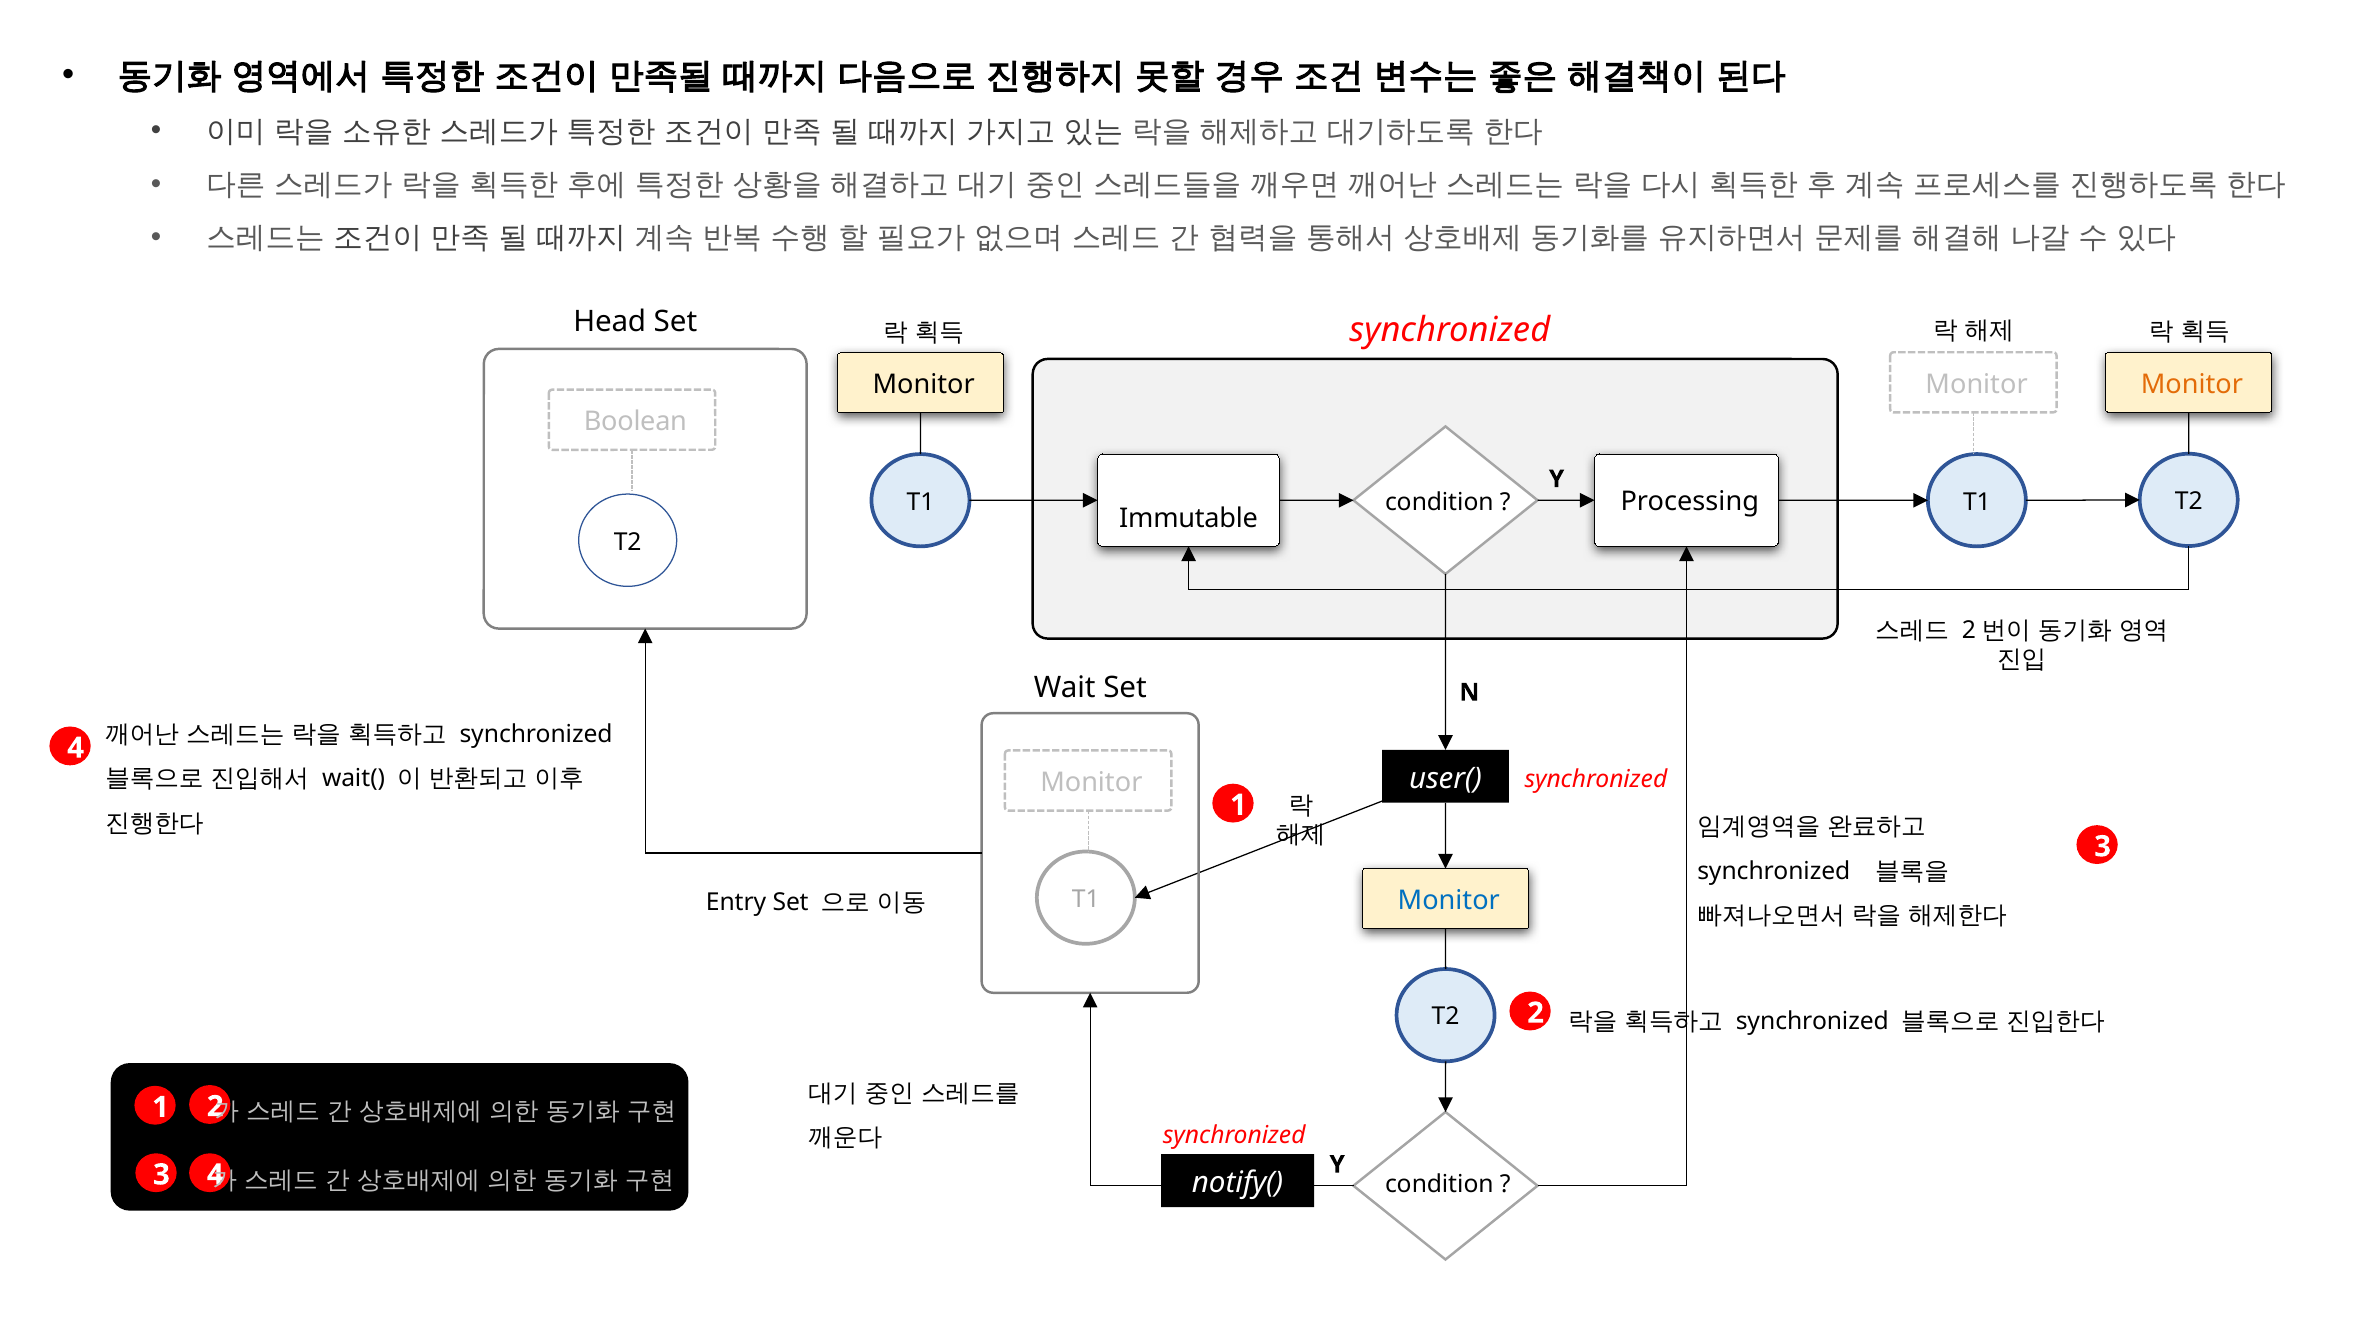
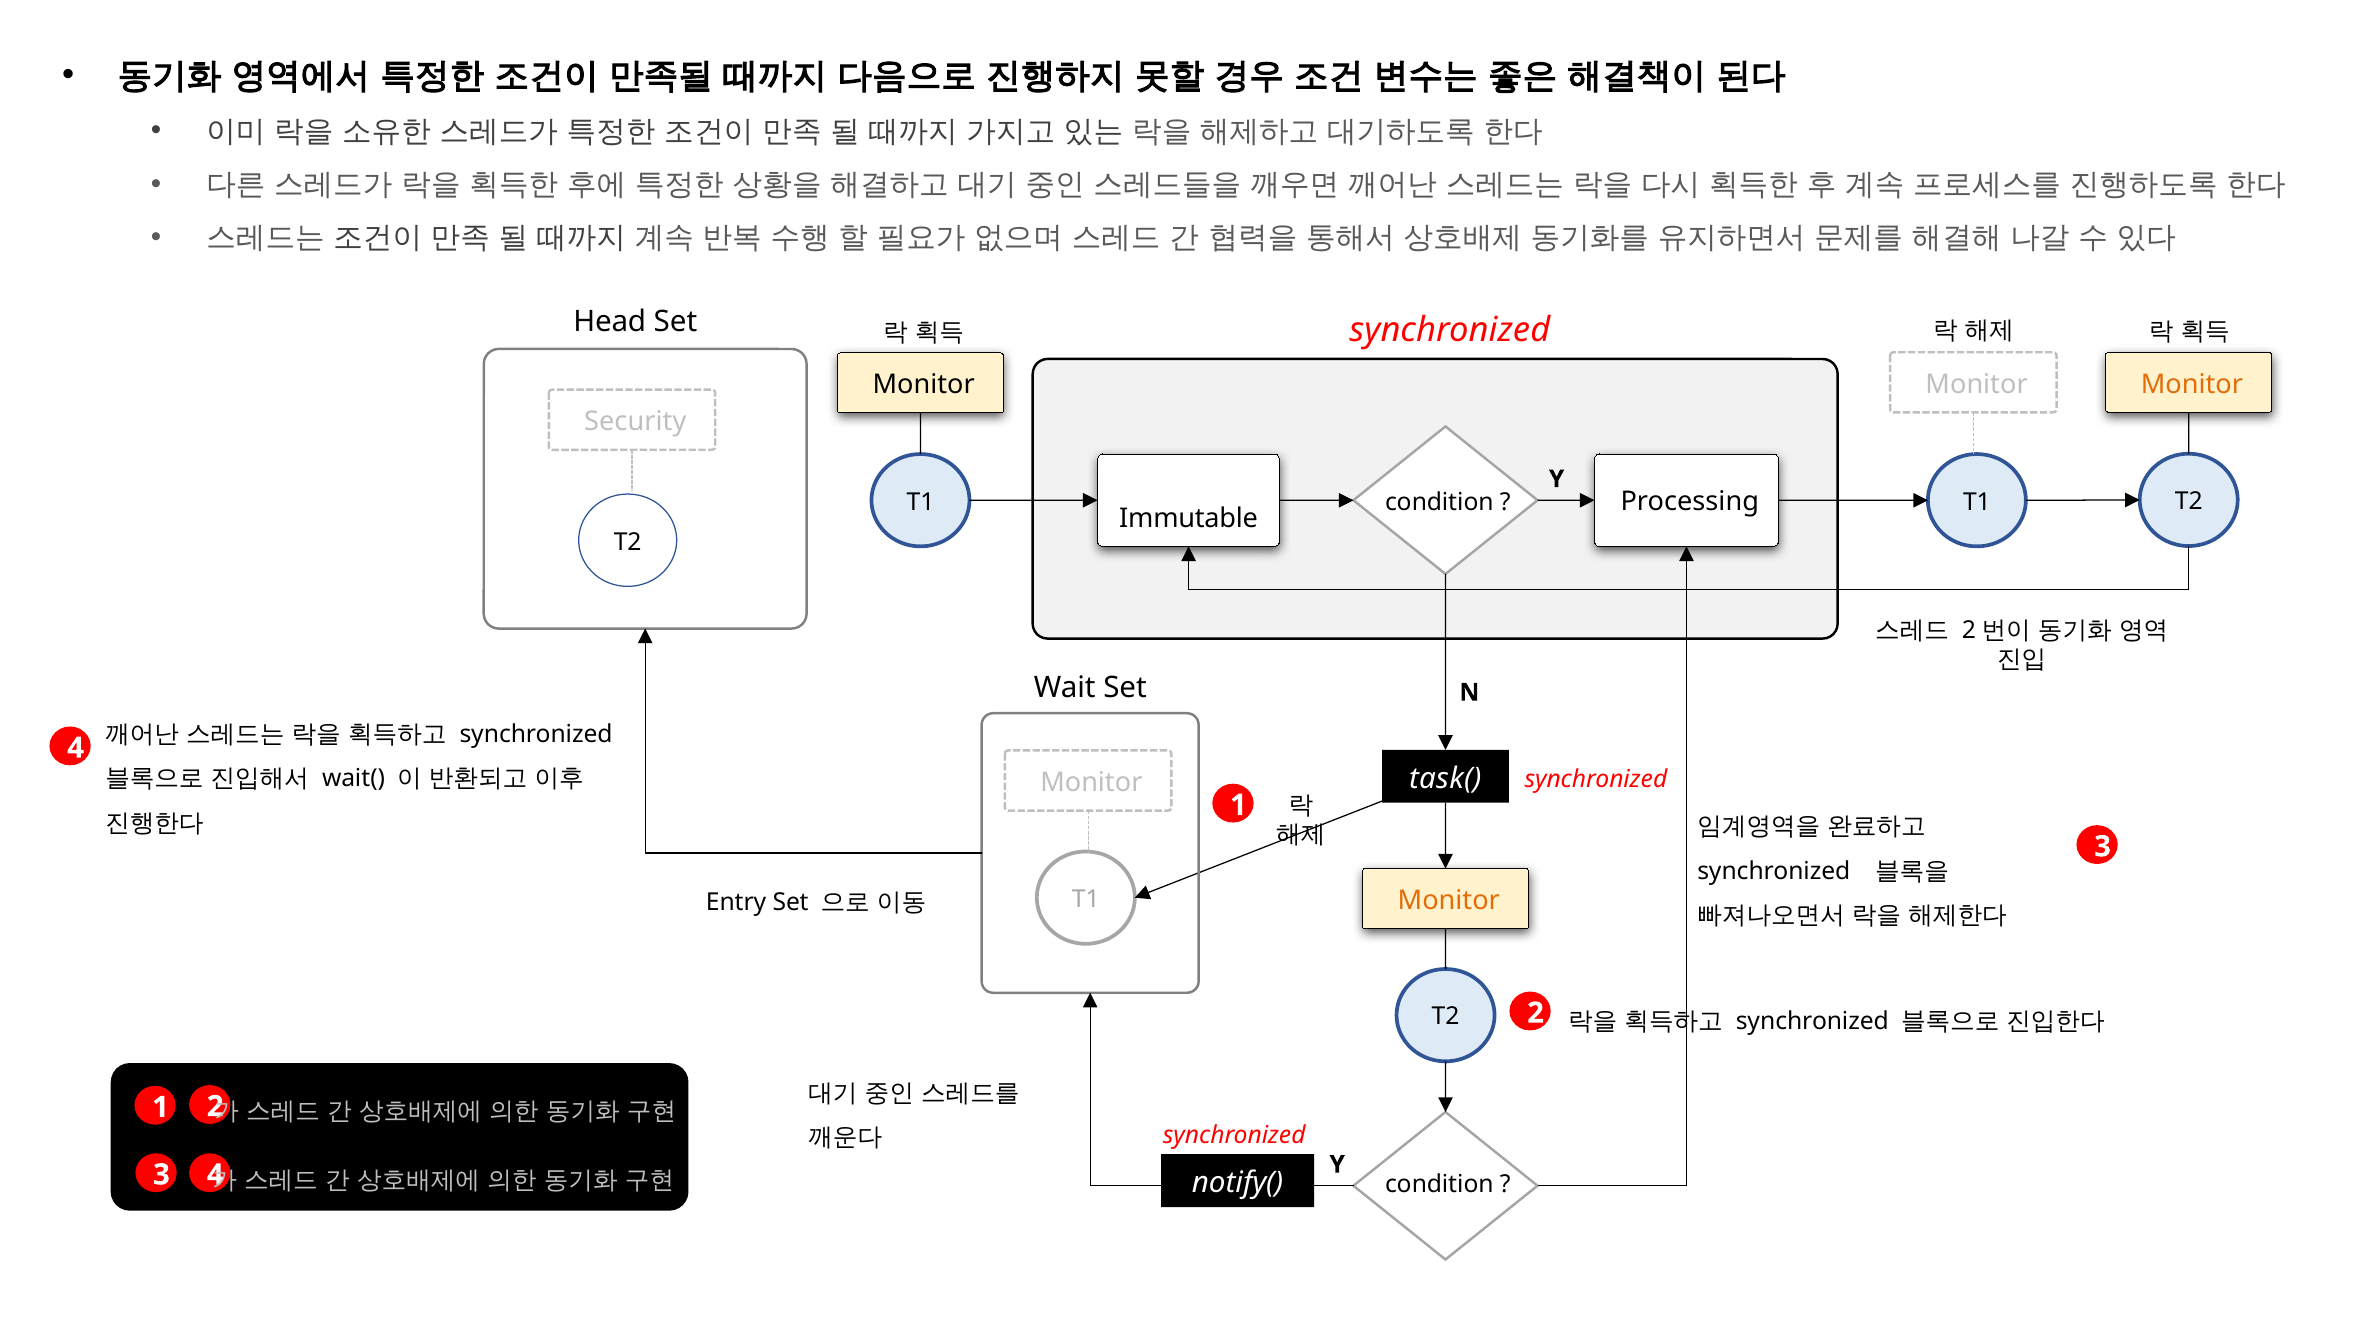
Boolean: Boolean -> Security (635, 421)
user(: user( -> task( (1445, 778)
Monitor colour: blue -> orange (1449, 900)
